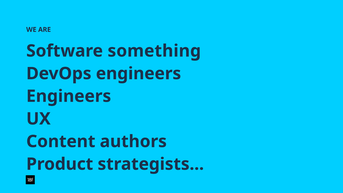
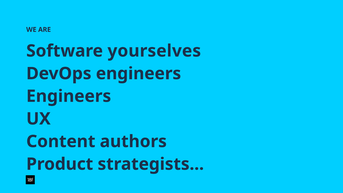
something: something -> yourselves (154, 51)
